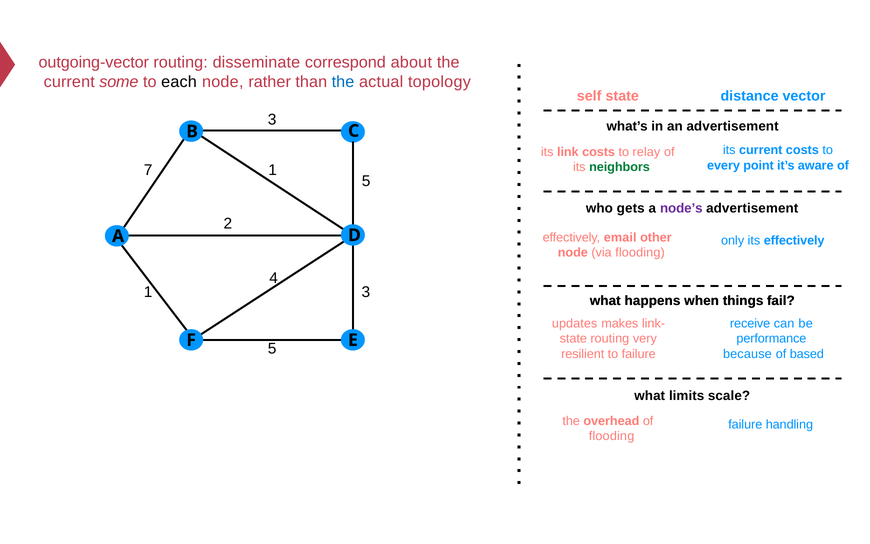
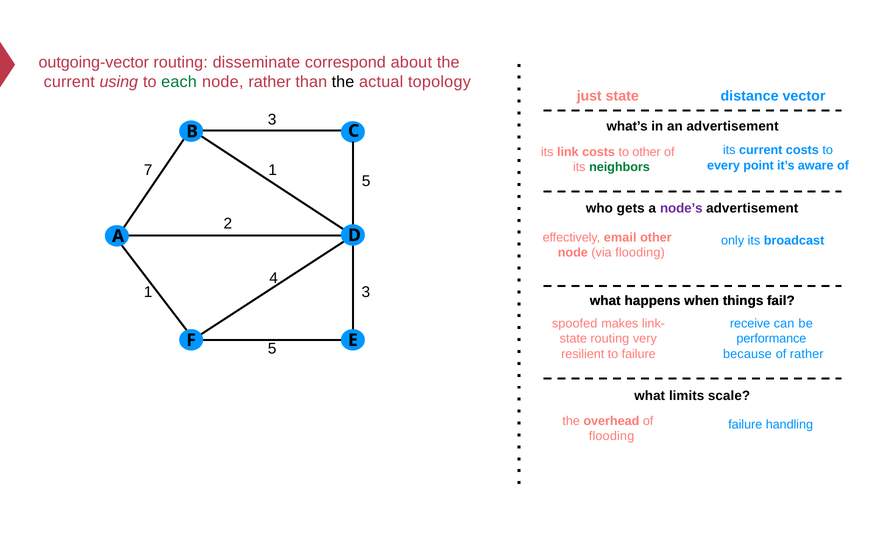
some: some -> using (119, 82)
each colour: black -> green (179, 82)
the colour: blue -> black (343, 82)
self: self -> just (589, 96)
to relay: relay -> other (647, 152)
its effectively: effectively -> broadcast (794, 241)
updates: updates -> spoofed (575, 323)
of based: based -> rather (807, 354)
